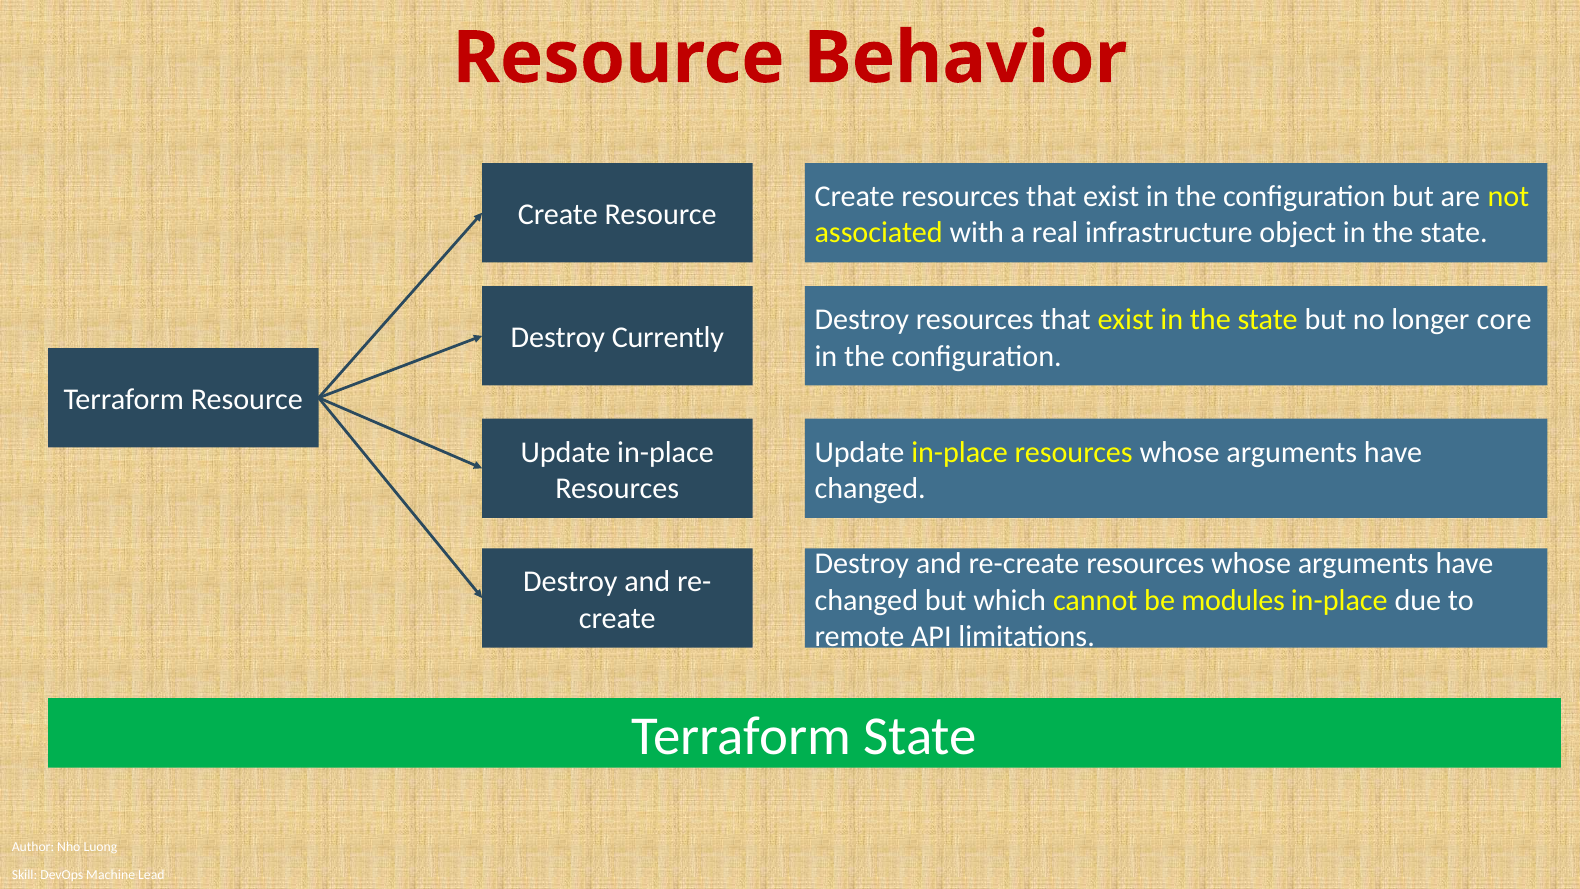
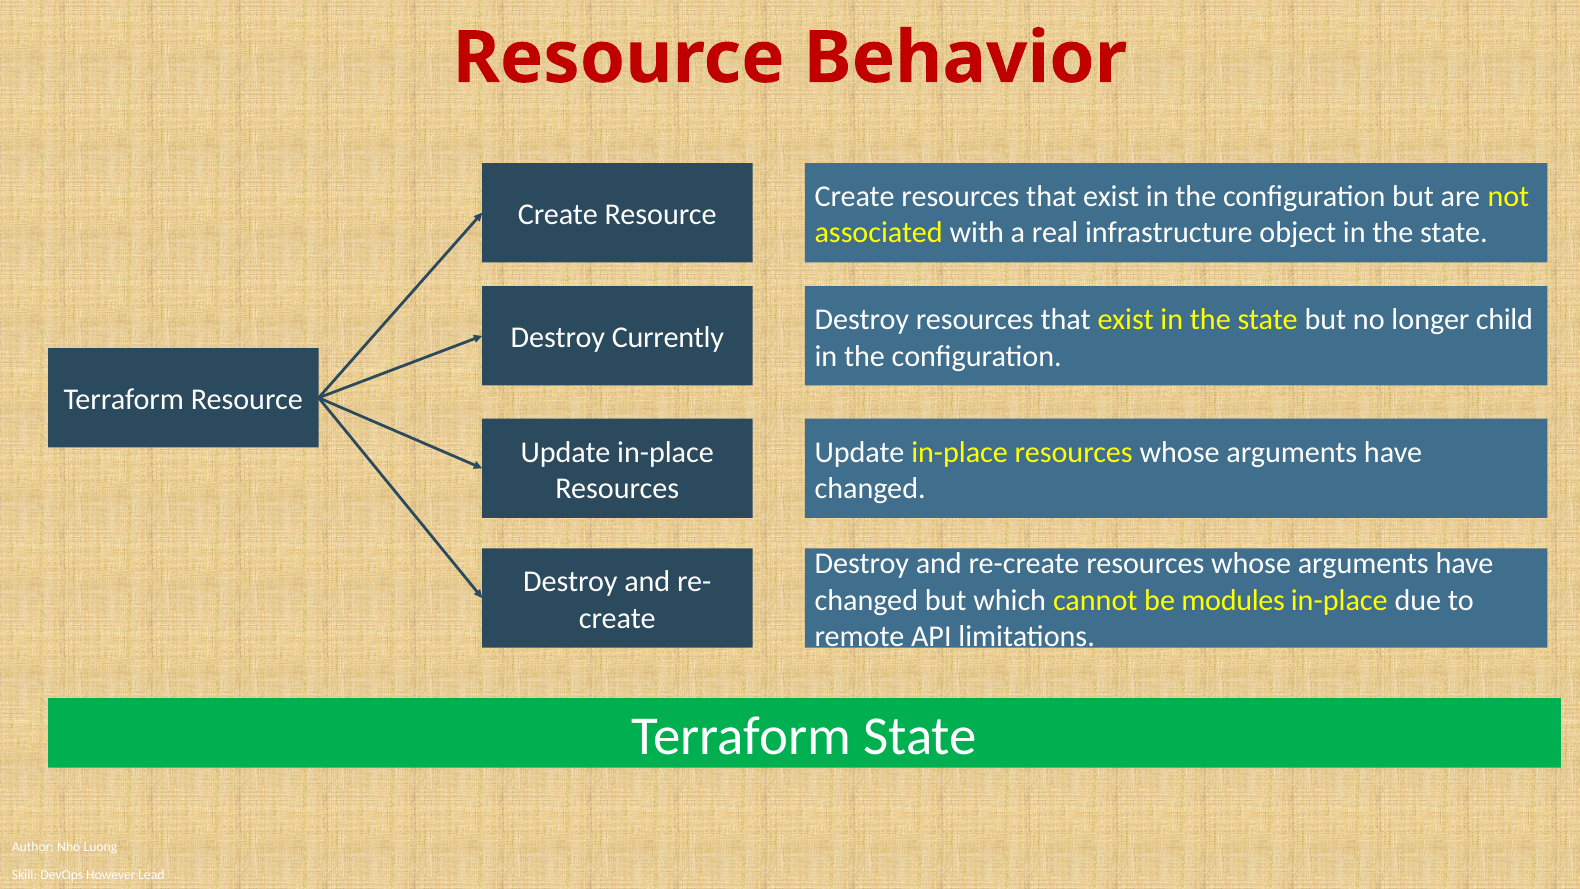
core: core -> child (1504, 320)
Machine: Machine -> However (111, 875)
